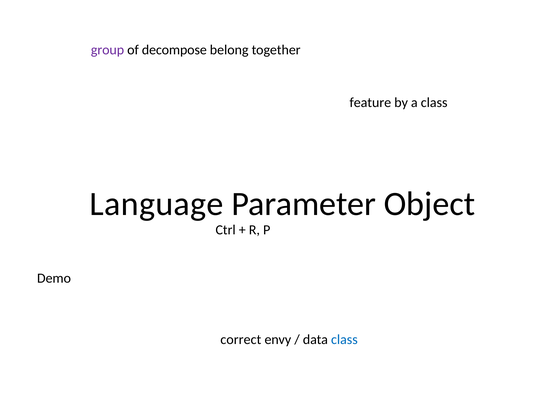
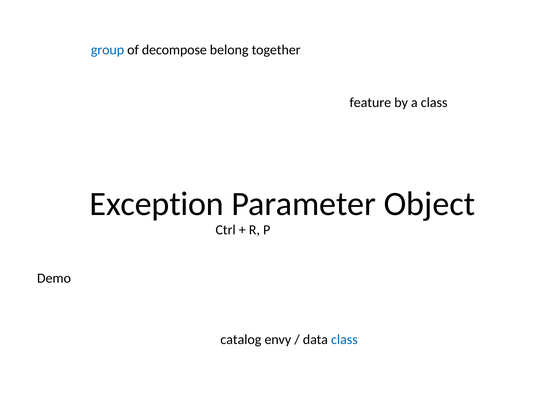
group colour: purple -> blue (107, 50)
Language: Language -> Exception (157, 204)
correct: correct -> catalog (241, 340)
